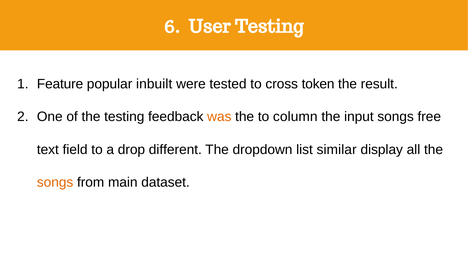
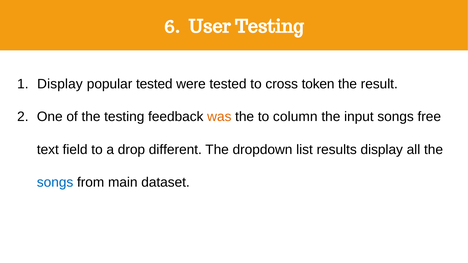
Feature: Feature -> Display (60, 84)
popular inbuilt: inbuilt -> tested (154, 84)
similar: similar -> results (337, 150)
songs colour: orange -> blue (55, 182)
